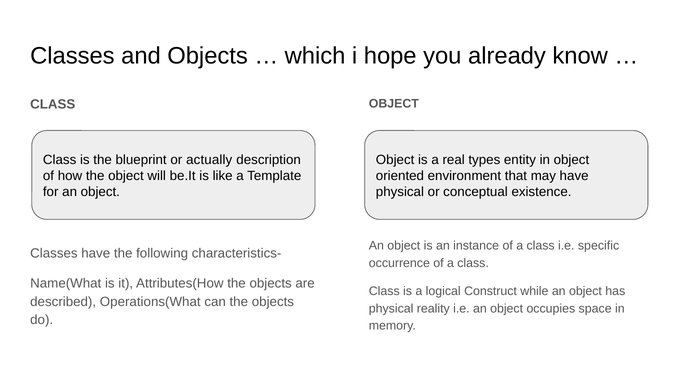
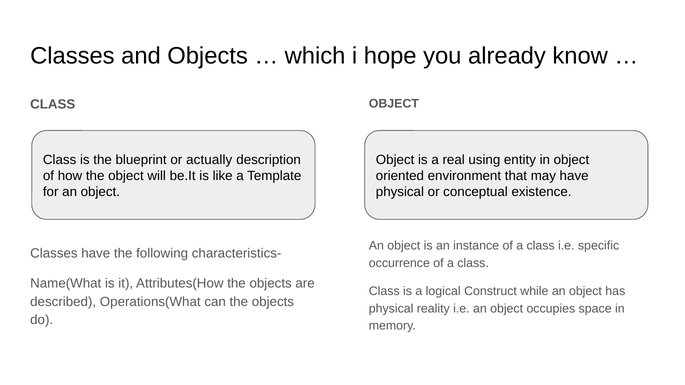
types: types -> using (484, 160)
